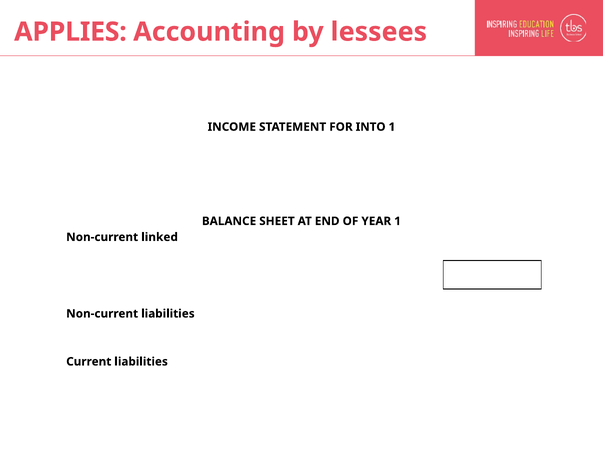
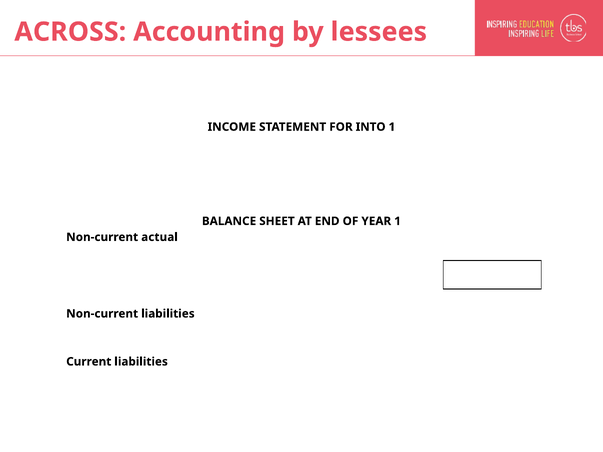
APPLIES: APPLIES -> ACROSS (70, 32)
linked: linked -> actual (160, 237)
